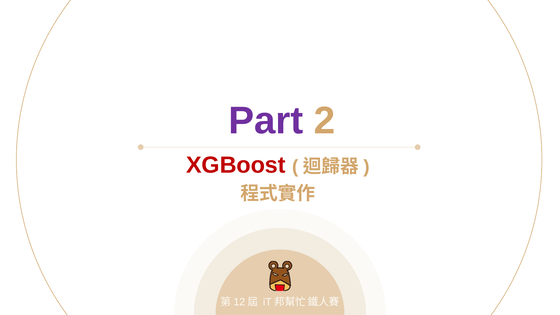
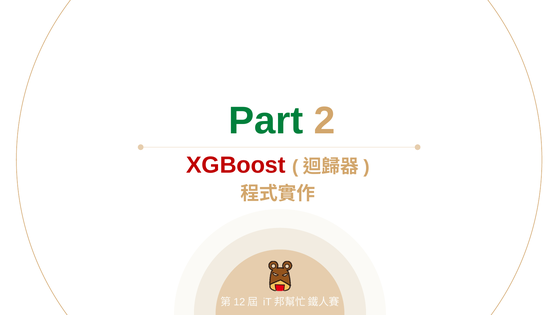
Part colour: purple -> green (266, 121)
